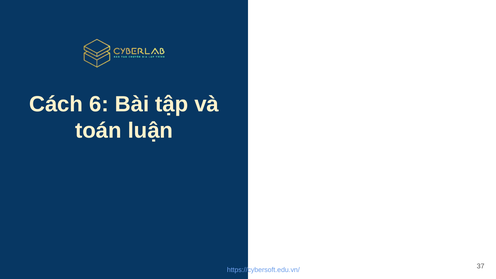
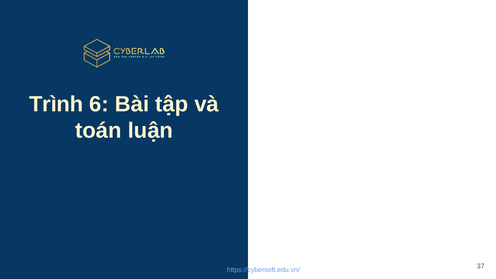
Cách: Cách -> Trình (56, 104)
